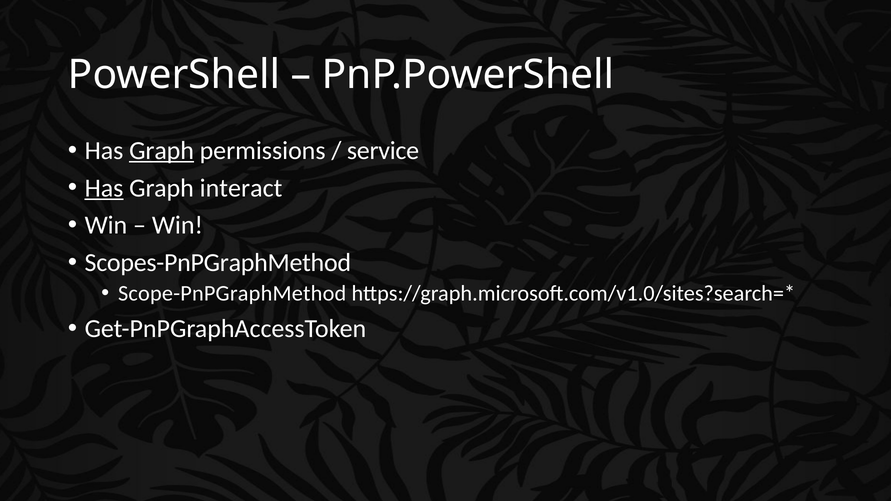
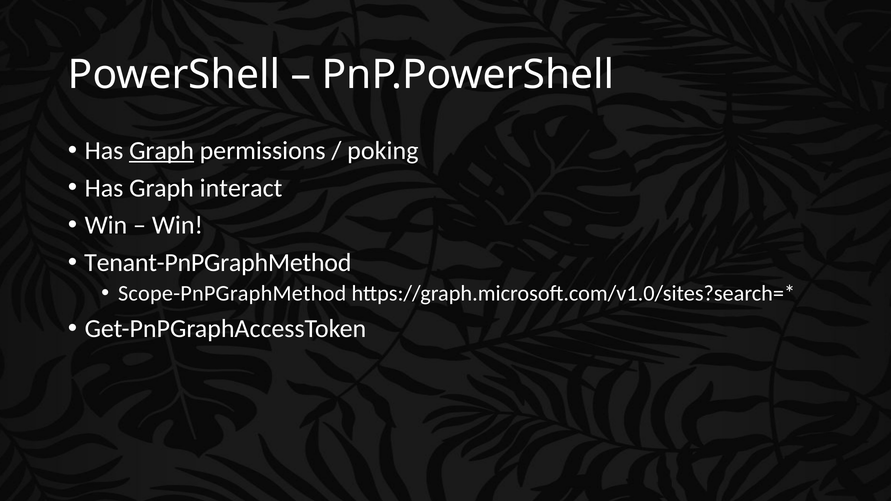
service: service -> poking (383, 151)
Has underline: present -> none (104, 188)
Scopes-PnPGraphMethod: Scopes-PnPGraphMethod -> Tenant-PnPGraphMethod (218, 263)
